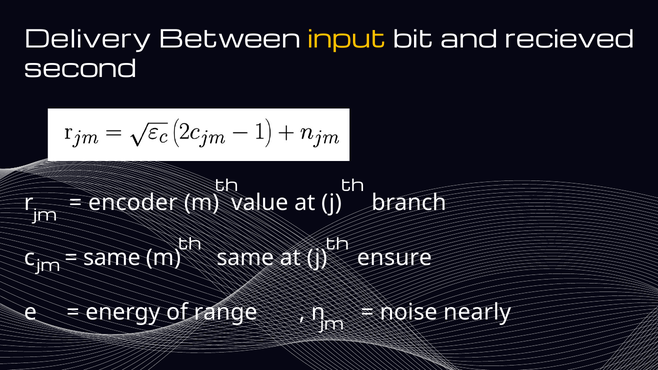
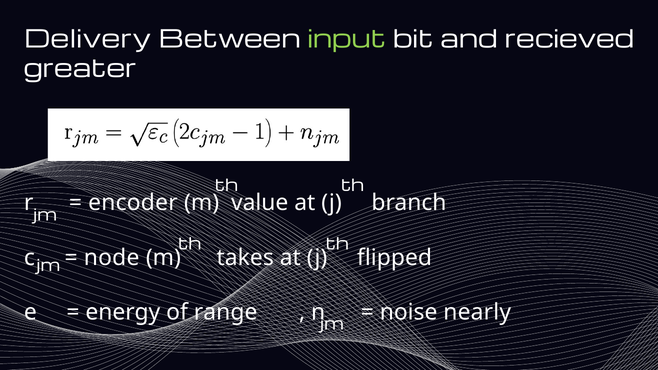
input colour: yellow -> light green (347, 40)
second: second -> greater (80, 69)
same: same -> node (112, 258)
m same: same -> takes (245, 258)
ensure: ensure -> flipped (394, 258)
